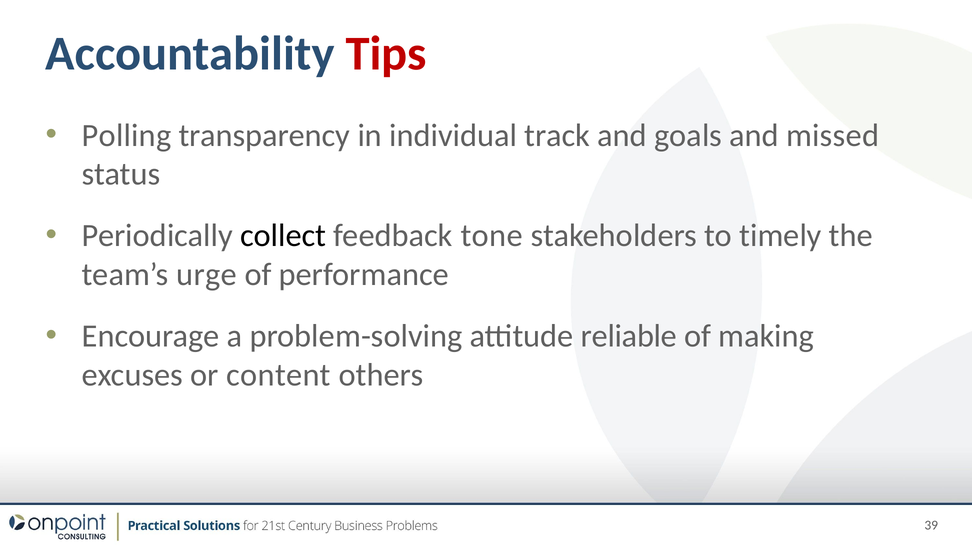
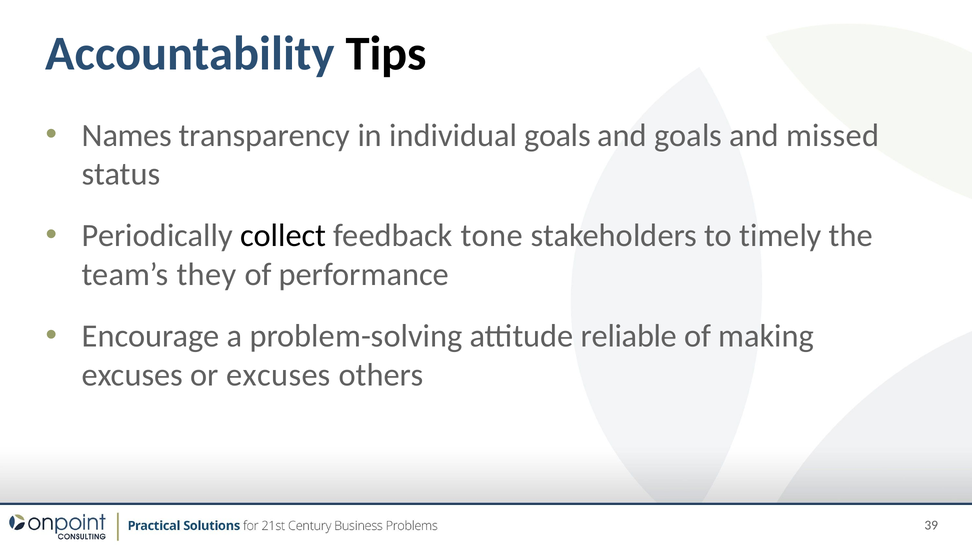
Tips colour: red -> black (386, 54)
Polling: Polling -> Names (127, 135)
individual track: track -> goals (557, 135)
urge: urge -> they (206, 275)
or content: content -> excuses (279, 375)
